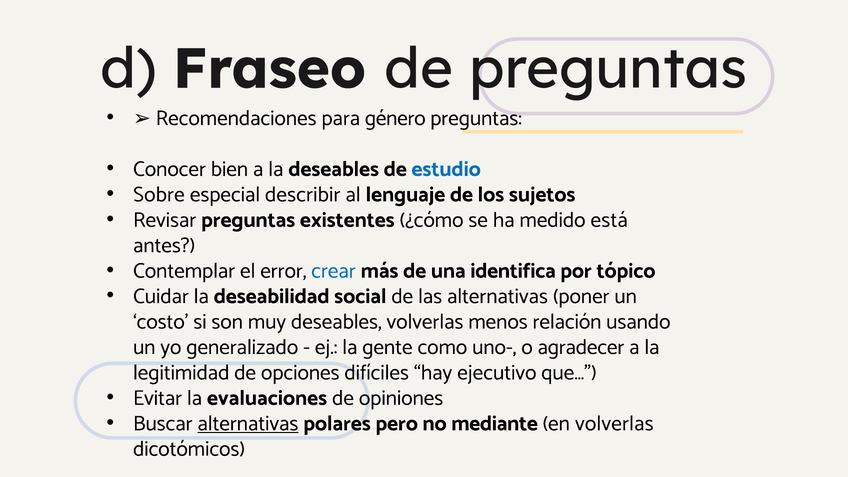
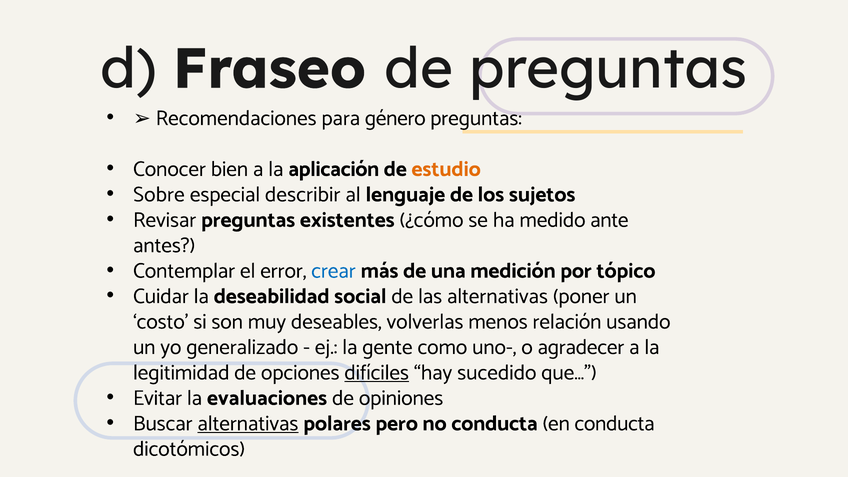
la deseables: deseables -> aplicación (334, 169)
estudio colour: blue -> orange (446, 169)
está: está -> ante (609, 220)
identifica: identifica -> medición (513, 271)
difíciles underline: none -> present (377, 372)
ejecutivo: ejecutivo -> sucedido (497, 372)
no mediante: mediante -> conducta (495, 423)
en volverlas: volverlas -> conducta (615, 423)
